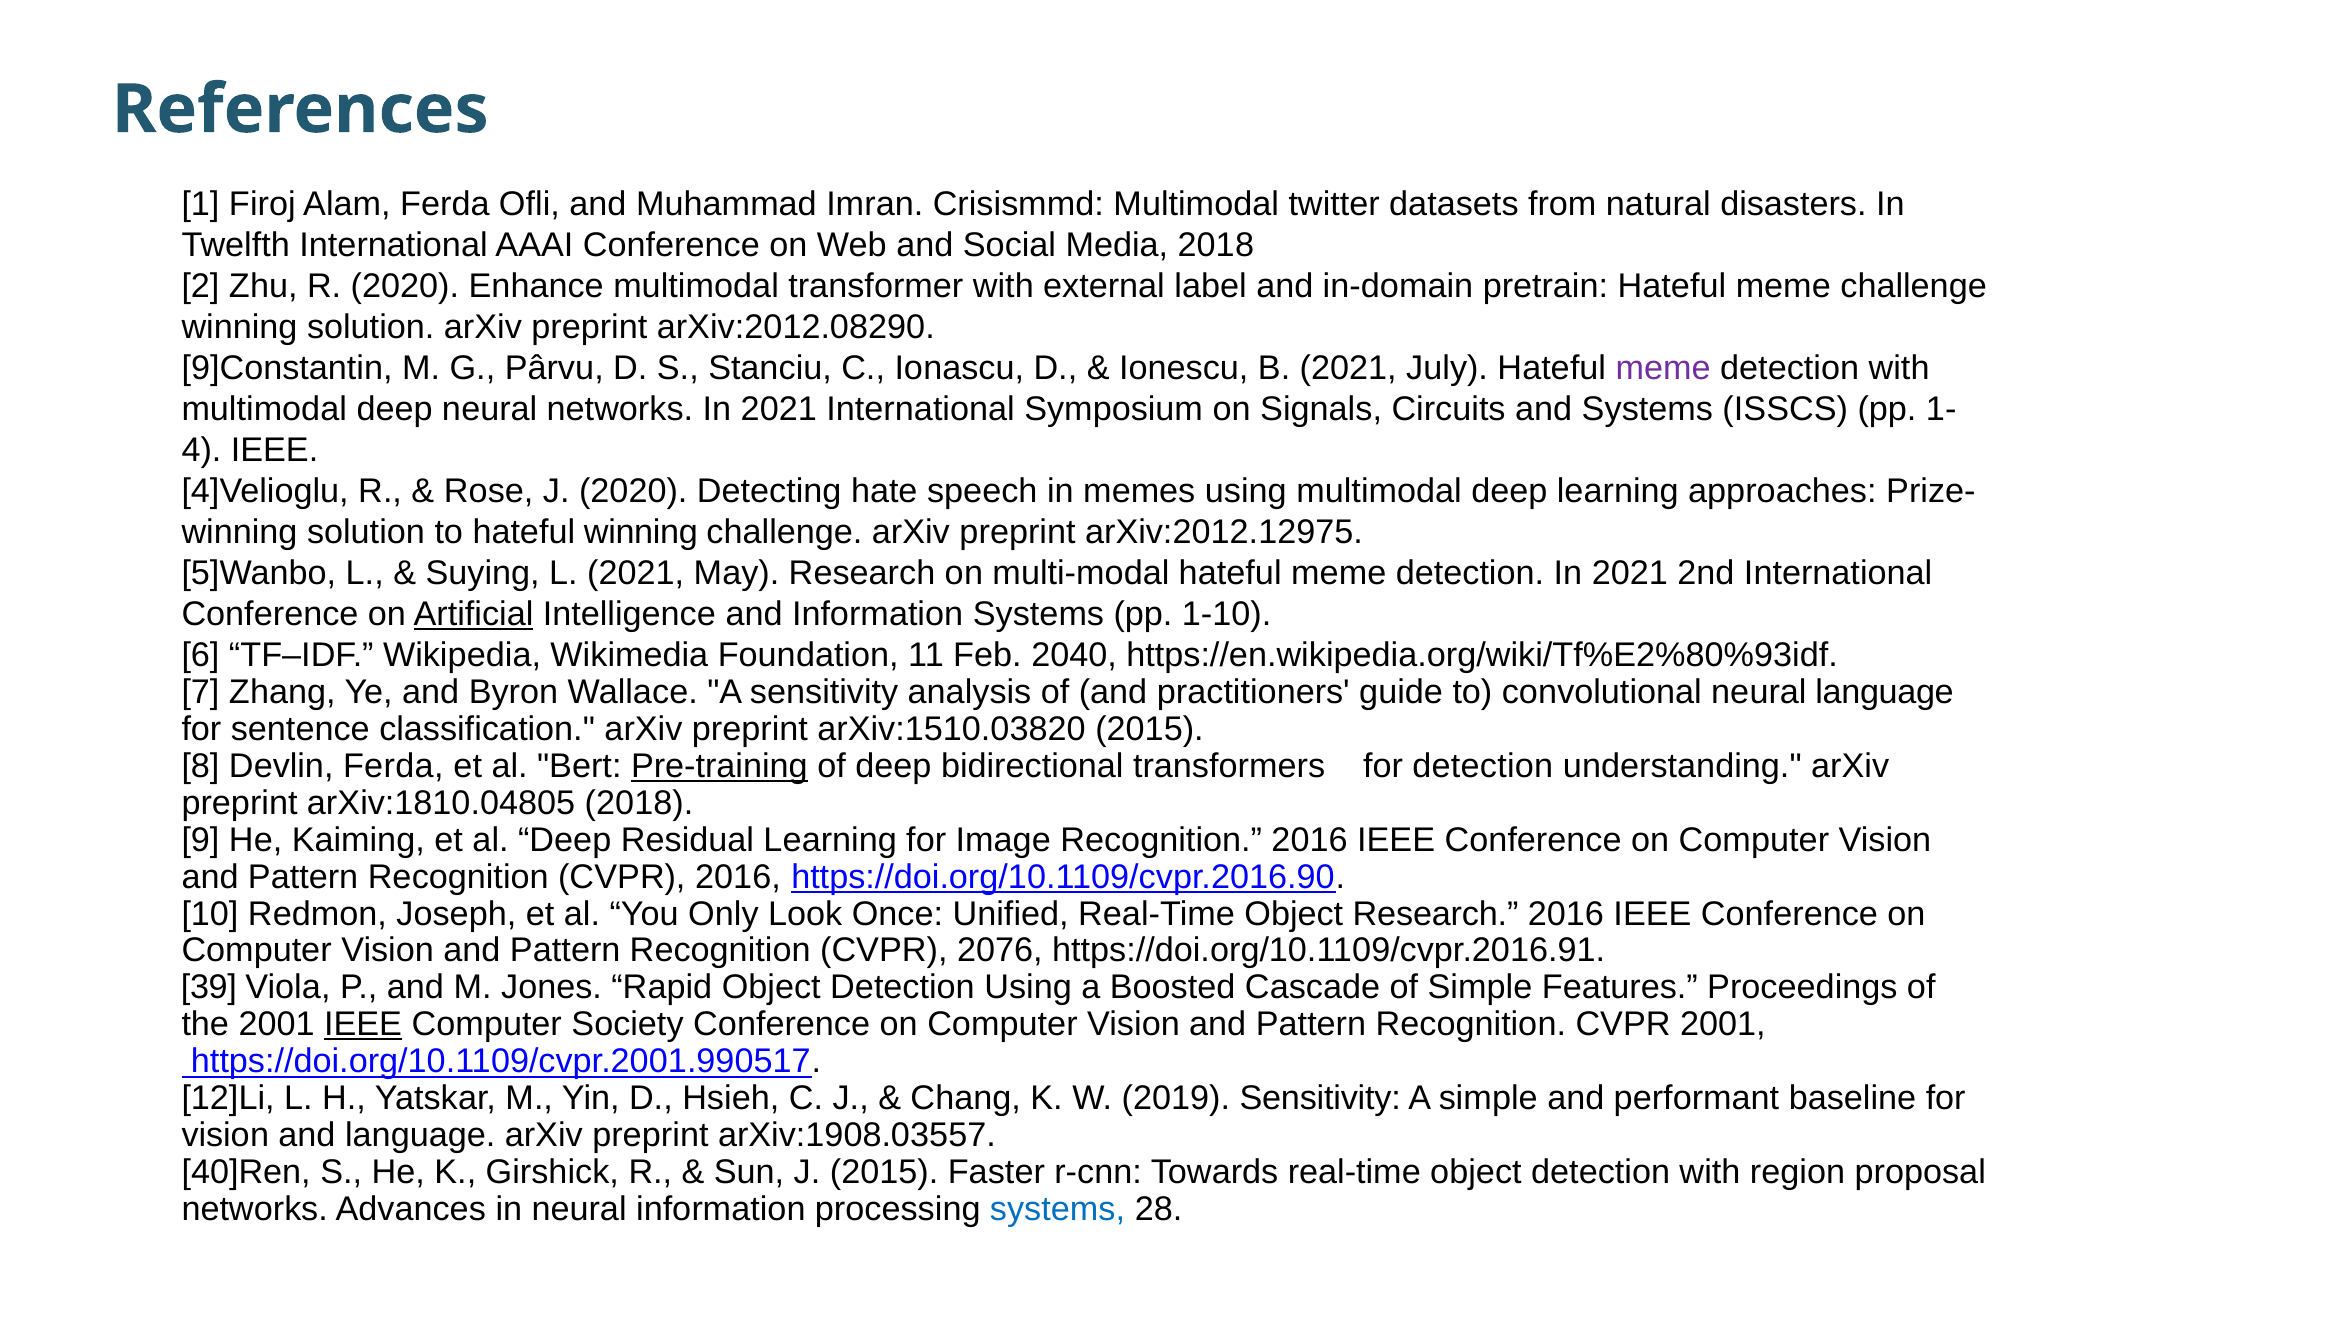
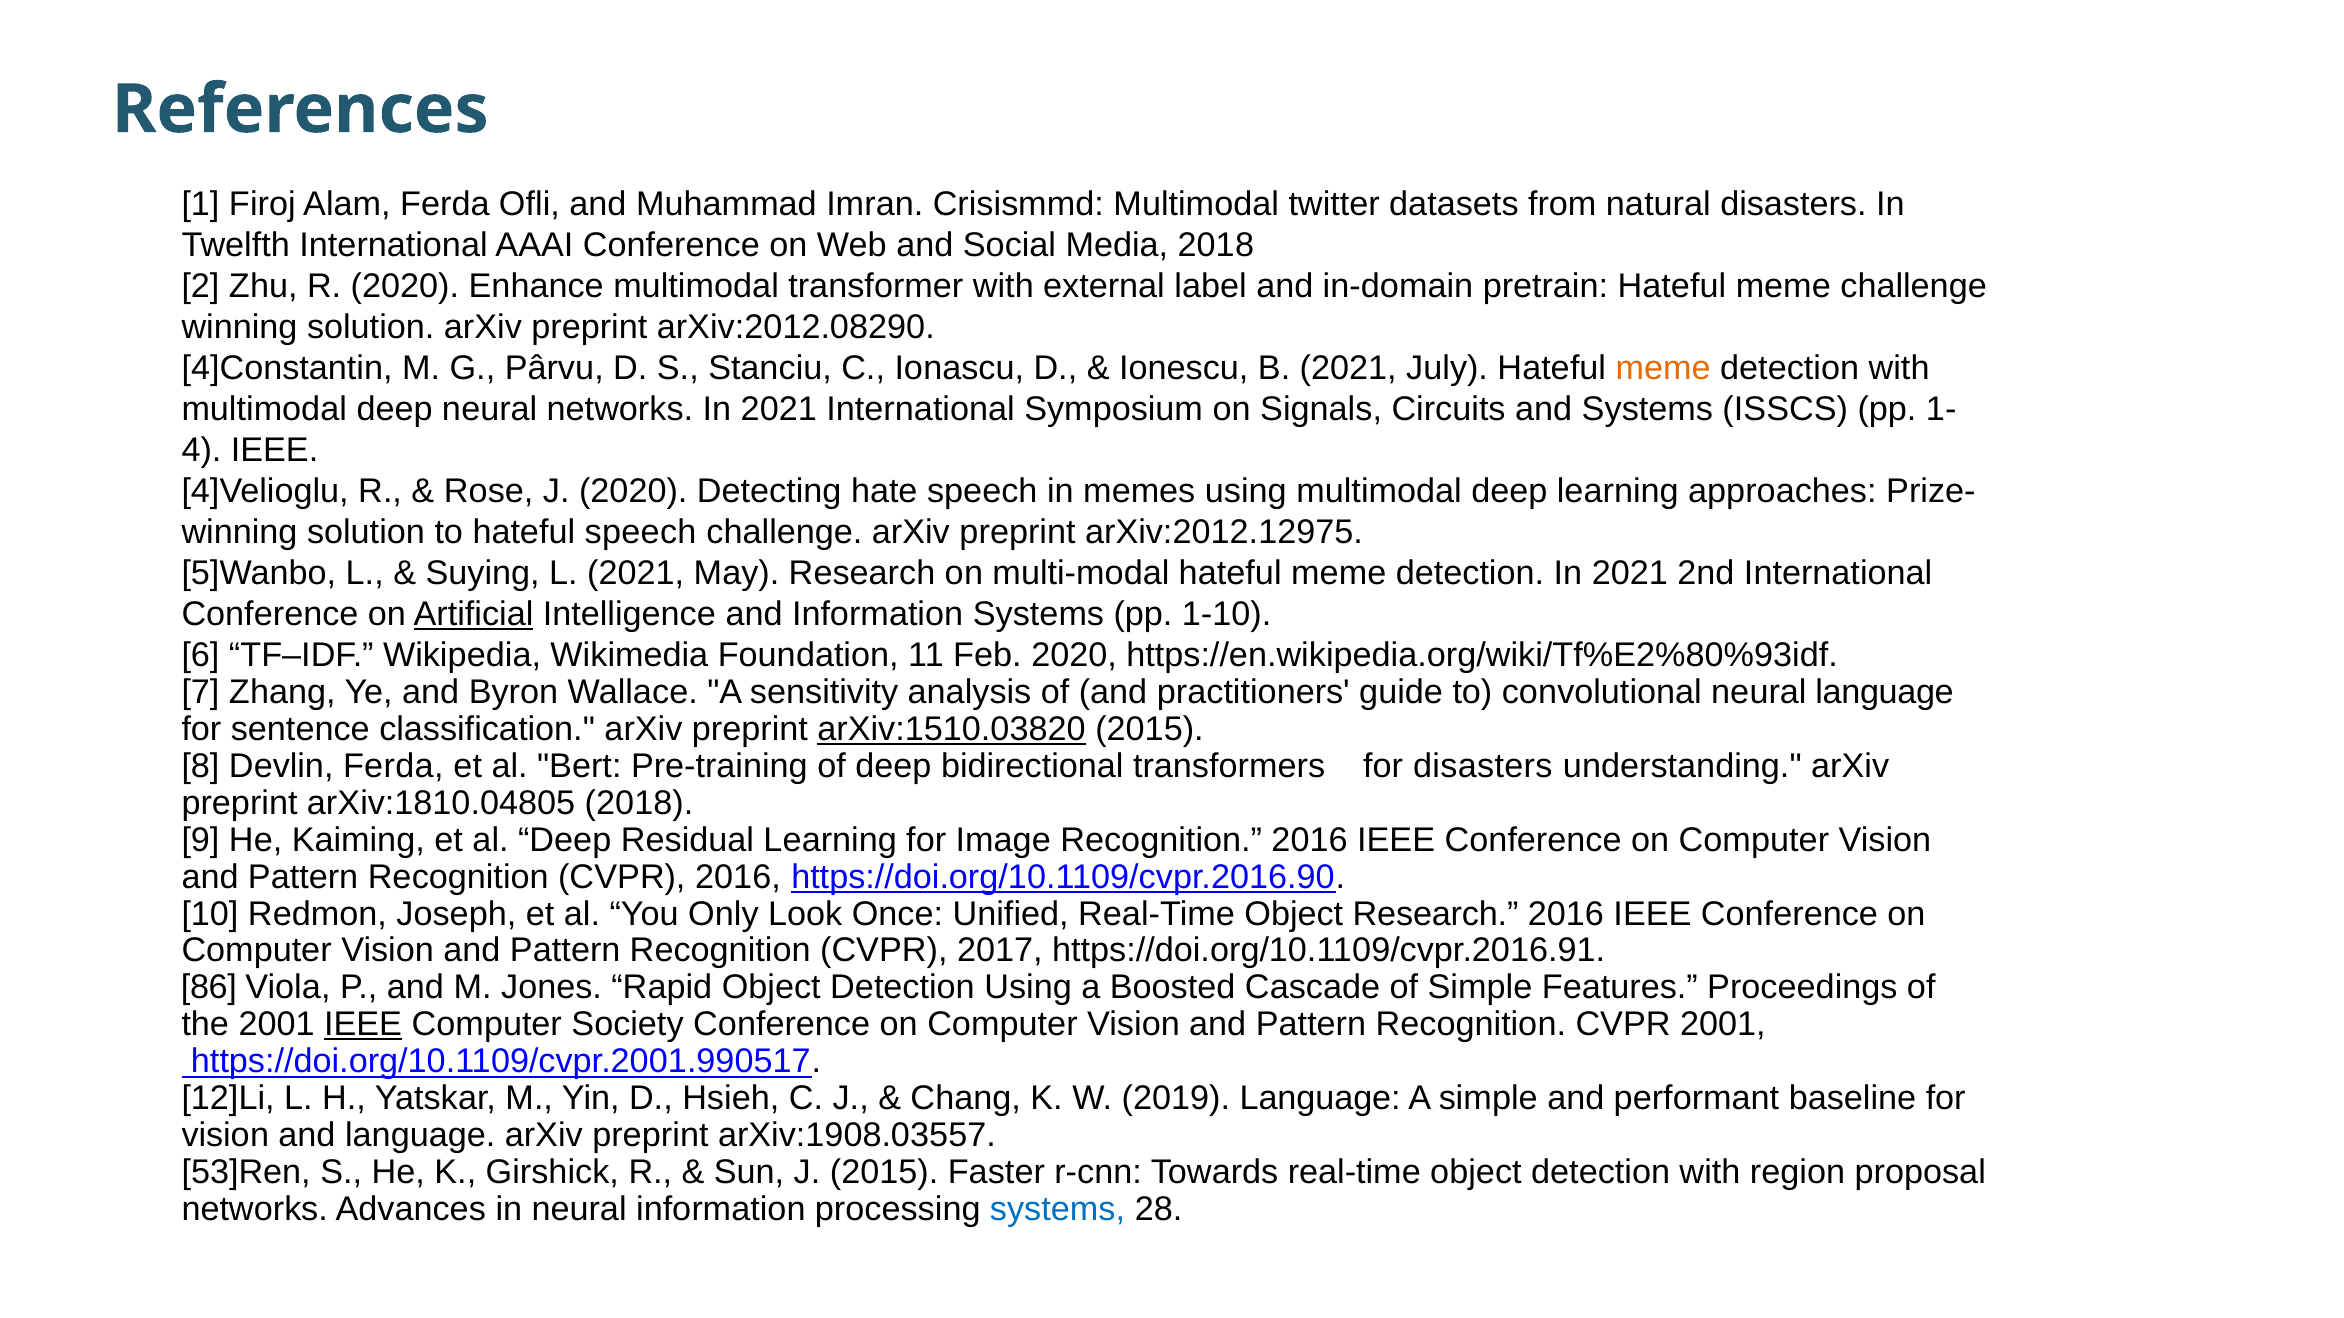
9]Constantin: 9]Constantin -> 4]Constantin (287, 369)
meme colour: purple -> orange (1663, 369)
hateful winning: winning -> speech (641, 533)
Feb 2040: 2040 -> 2020 (1074, 656)
arXiv:1510.03820 underline: none -> present (951, 729)
Pre-training underline: present -> none (719, 766)
for detection: detection -> disasters (1483, 766)
2076: 2076 -> 2017 (1000, 951)
39: 39 -> 86 (209, 988)
2019 Sensitivity: Sensitivity -> Language (1320, 1099)
40]Ren: 40]Ren -> 53]Ren (246, 1173)
